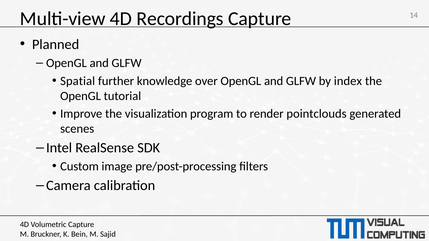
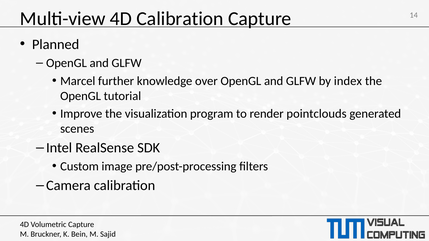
4D Recordings: Recordings -> Calibration (180, 19)
Spatial: Spatial -> Marcel (78, 81)
